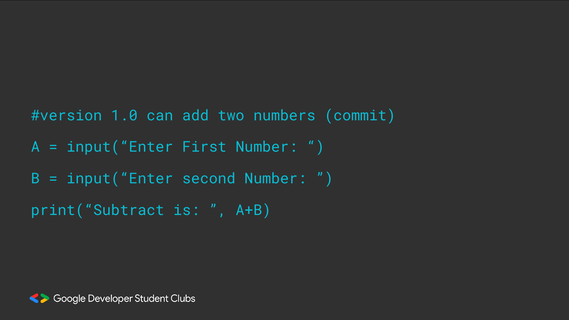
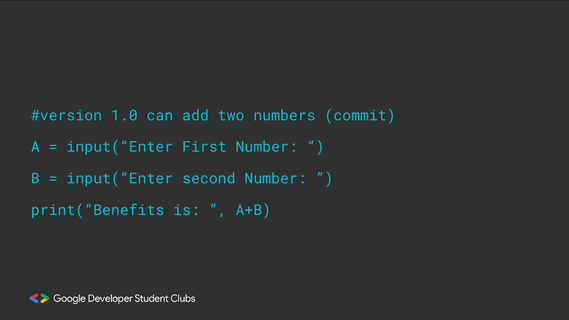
print(“Subtract: print(“Subtract -> print(“Benefits (98, 210)
